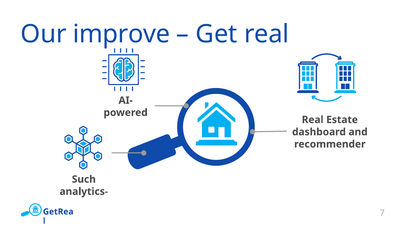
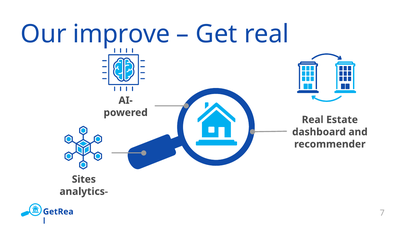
Such: Such -> Sites (84, 179)
